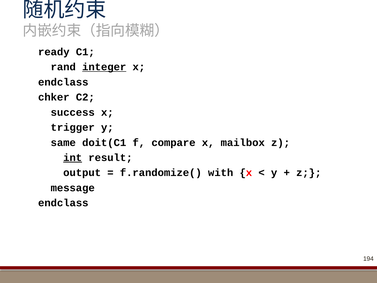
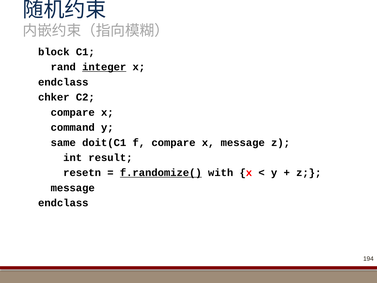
ready: ready -> block (54, 52)
success: success -> compare (73, 112)
trigger: trigger -> command (73, 127)
x mailbox: mailbox -> message (243, 142)
int underline: present -> none (73, 158)
output: output -> resetn (82, 173)
f.randomize( underline: none -> present (161, 173)
